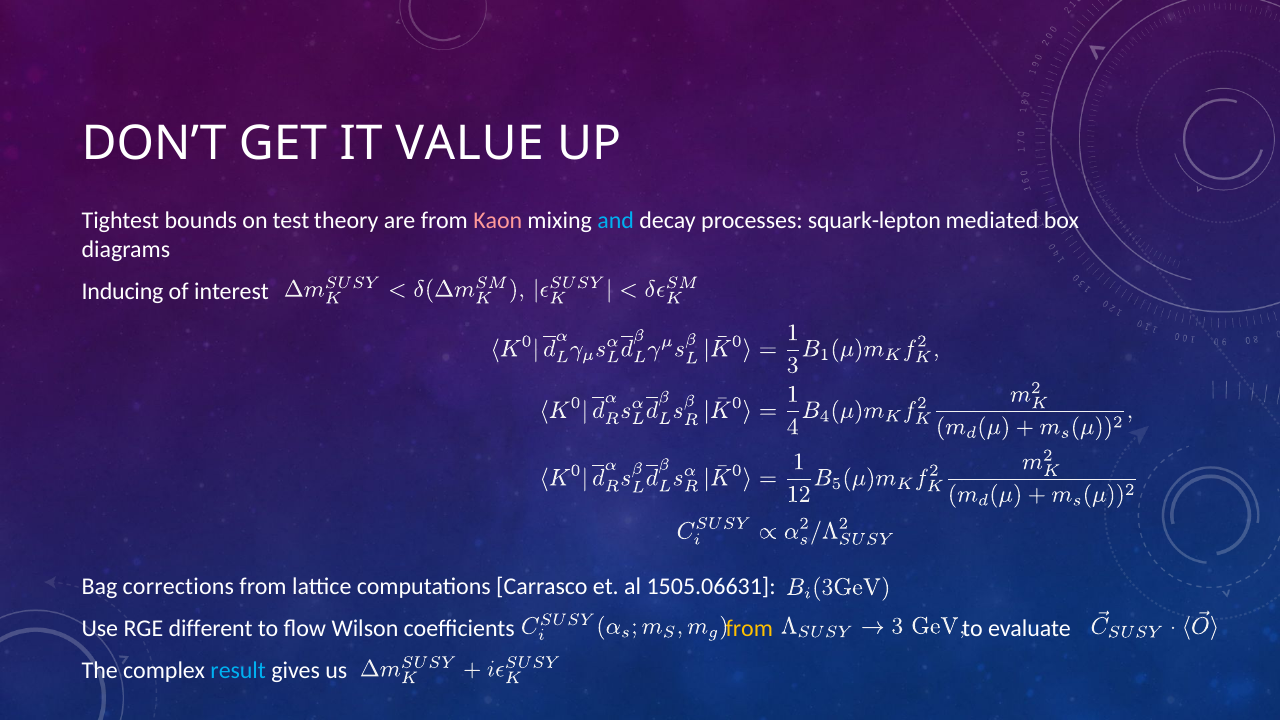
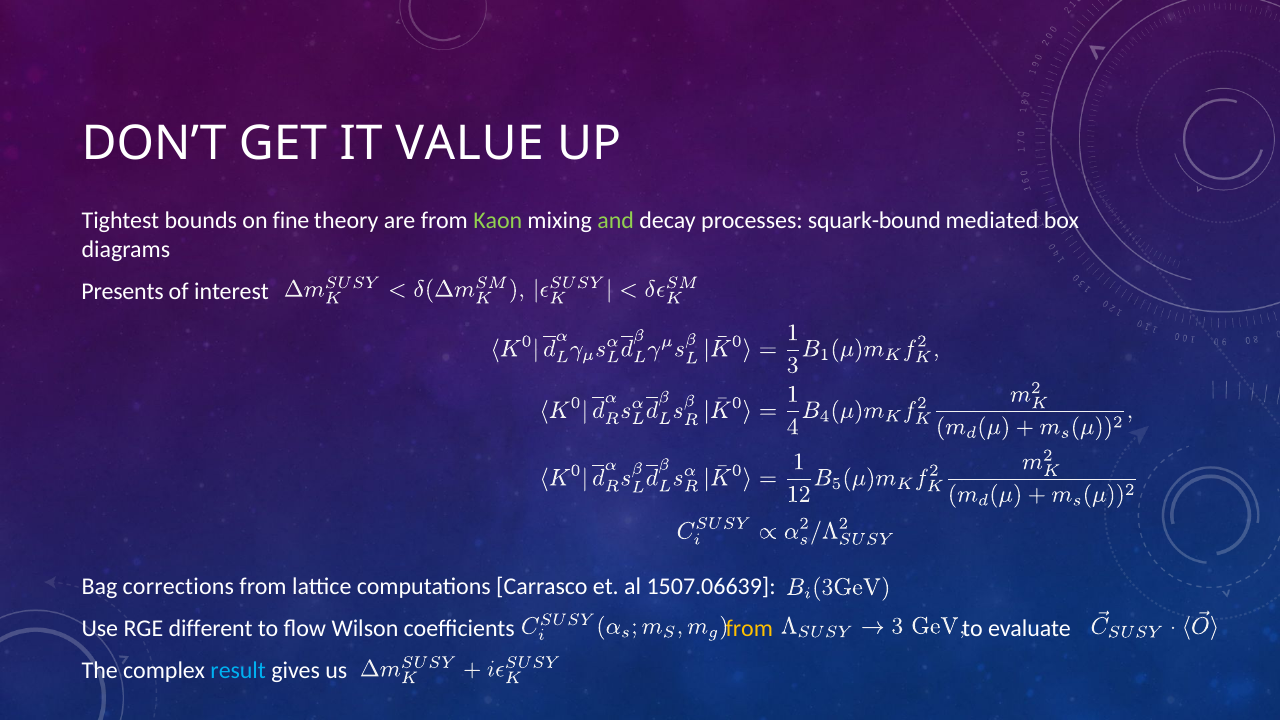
test: test -> fine (291, 221)
Kaon colour: pink -> light green (498, 221)
and colour: light blue -> light green (616, 221)
squark-lepton: squark-lepton -> squark-bound (874, 221)
Inducing: Inducing -> Presents (123, 291)
1505.06631: 1505.06631 -> 1507.06639 (711, 586)
